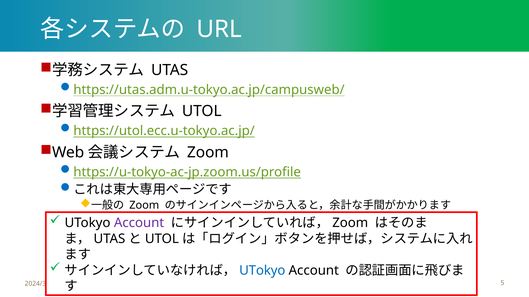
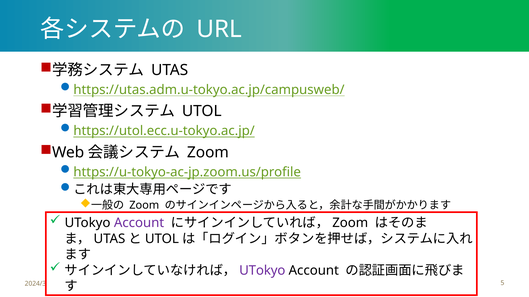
UTokyo colour: blue -> purple (262, 271)
